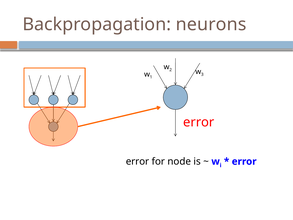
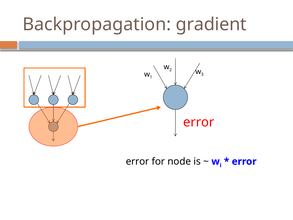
neurons: neurons -> gradient (211, 24)
